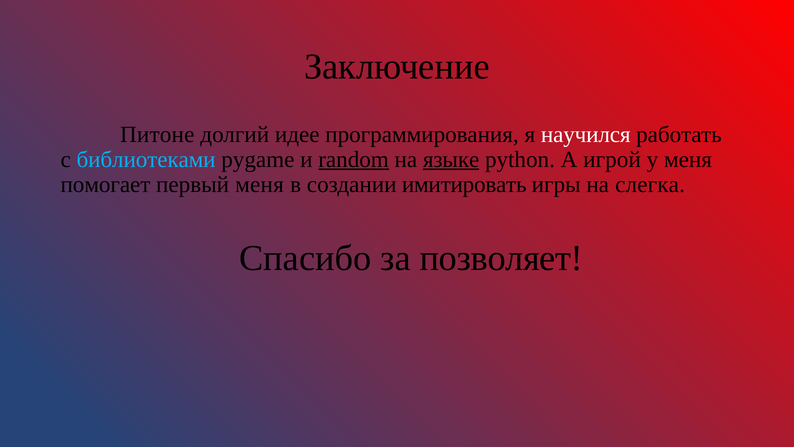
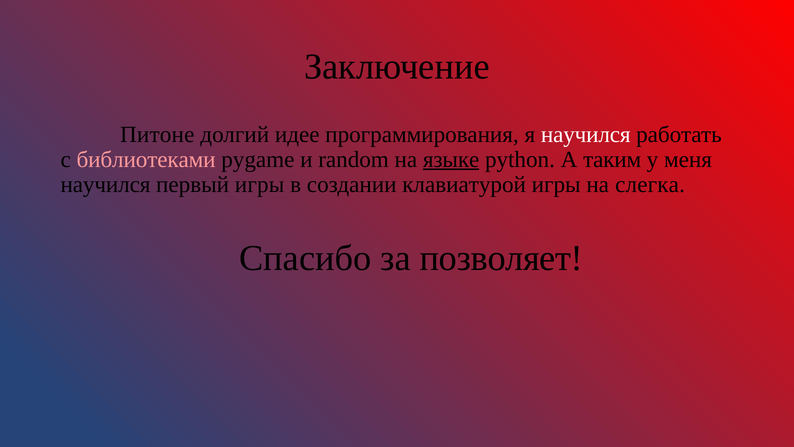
библиотеками colour: light blue -> pink (146, 159)
random underline: present -> none (354, 159)
игрой: игрой -> таким (612, 159)
помогает: помогает -> научился (105, 184)
первый меня: меня -> игры (260, 184)
имитировать: имитировать -> клавиатурой (464, 184)
